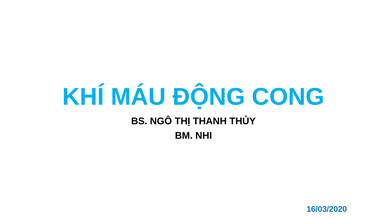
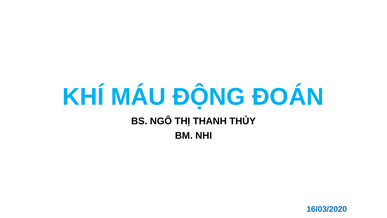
CONG: CONG -> ĐOÁN (288, 97)
